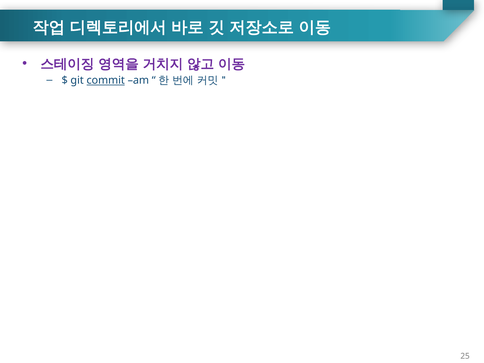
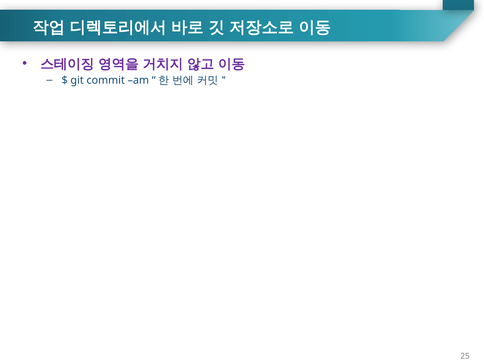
commit underline: present -> none (106, 80)
